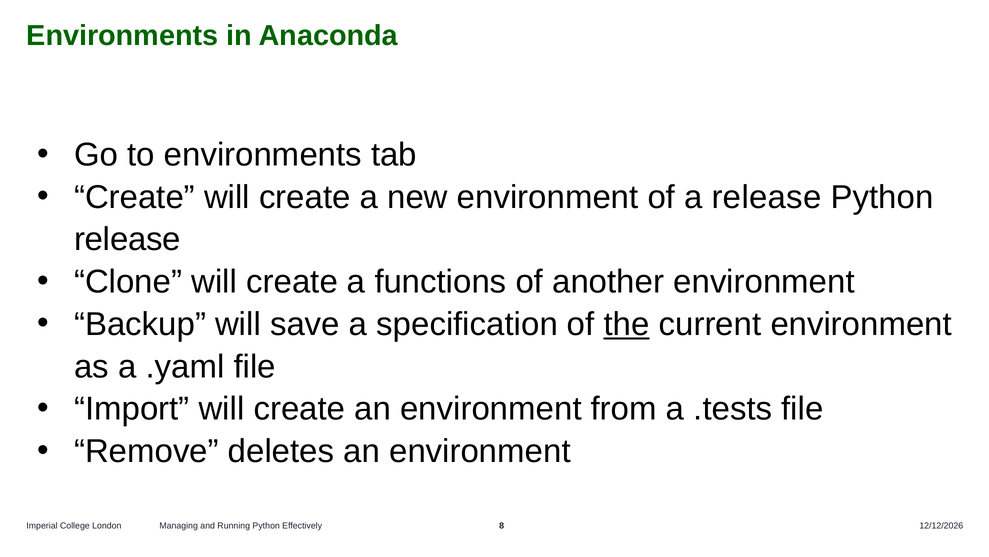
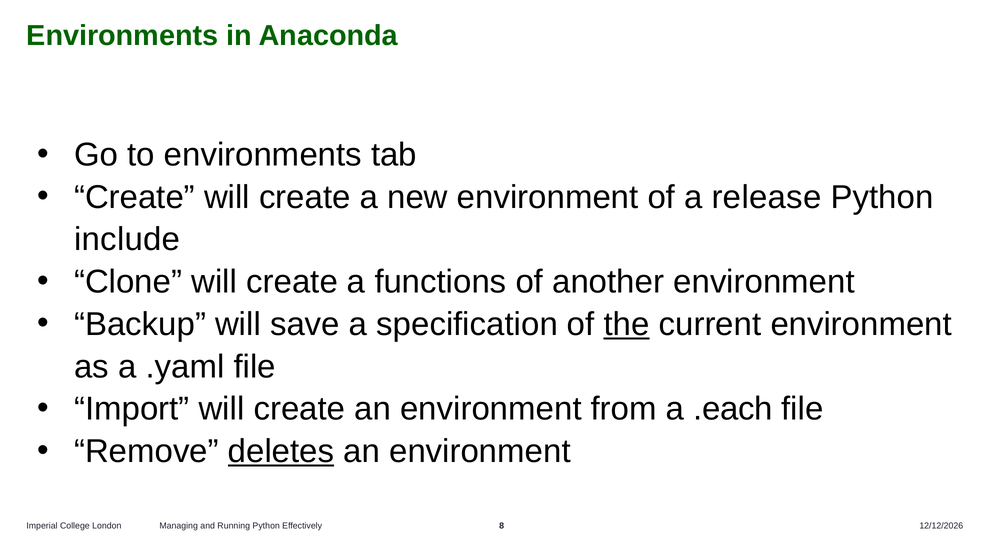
release: release -> include (127, 239)
.tests: .tests -> .each (733, 409)
deletes underline: none -> present (281, 451)
